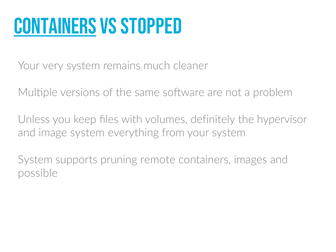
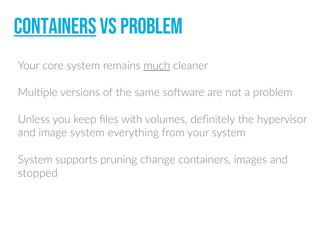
vs stopped: stopped -> problem (151, 26)
very: very -> core (53, 66)
much underline: none -> present (157, 66)
remote: remote -> change (158, 160)
possible: possible -> stopped (38, 173)
